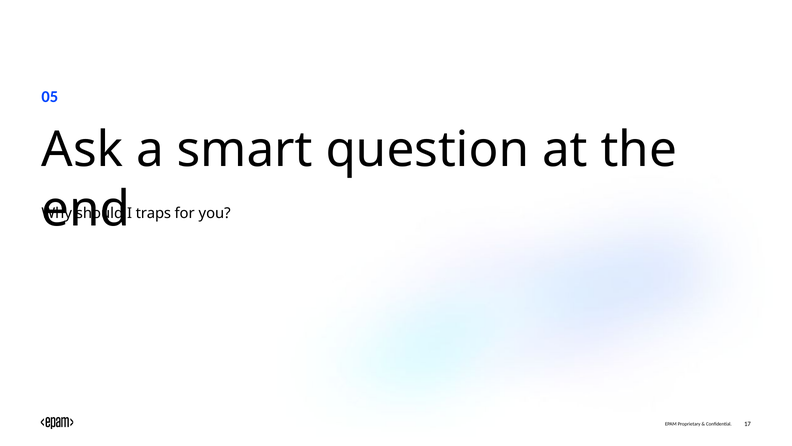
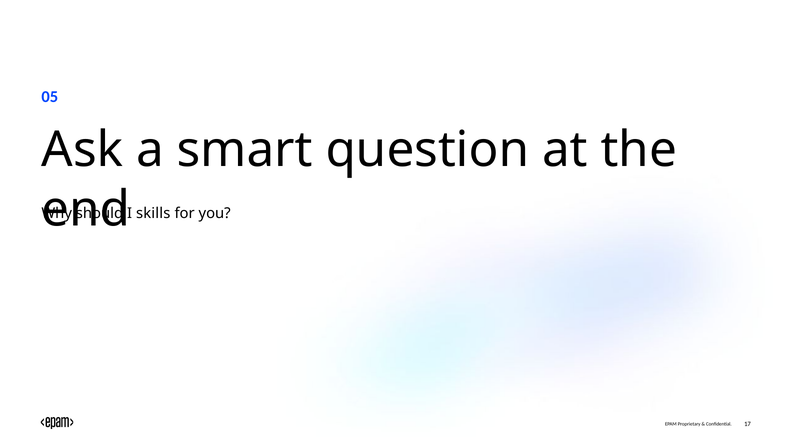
traps: traps -> skills (153, 213)
